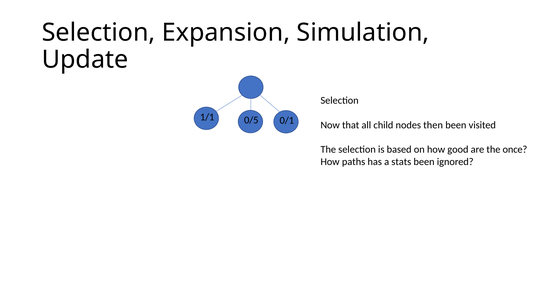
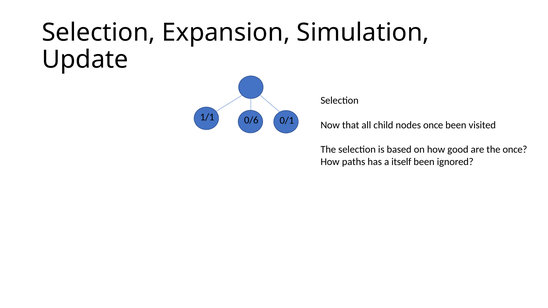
0/5: 0/5 -> 0/6 (251, 120)
nodes then: then -> once (433, 125)
stats: stats -> itself (401, 162)
